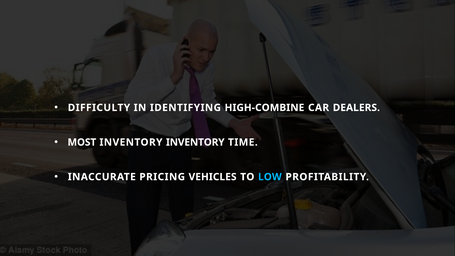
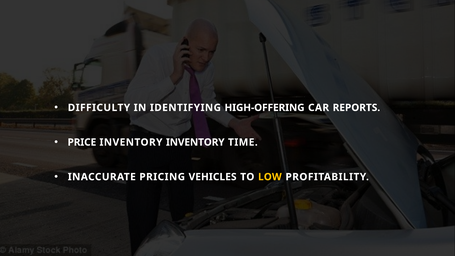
HIGH-COMBINE: HIGH-COMBINE -> HIGH-OFFERING (265, 108)
DEALERS: DEALERS -> REPORTS (356, 108)
MOST: MOST -> PRICE (82, 142)
LOW colour: light blue -> yellow (270, 177)
